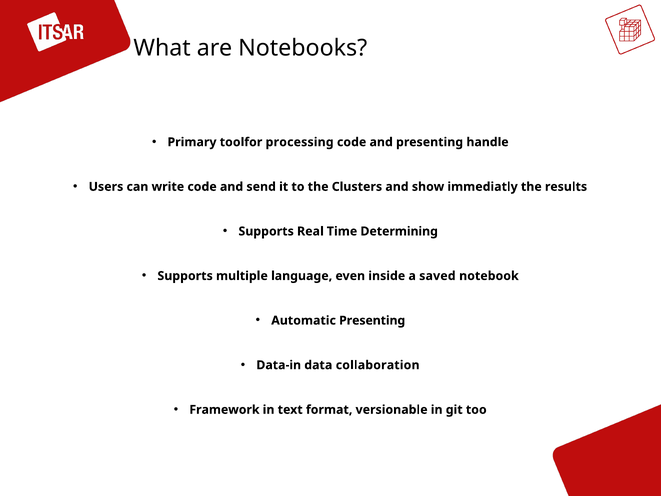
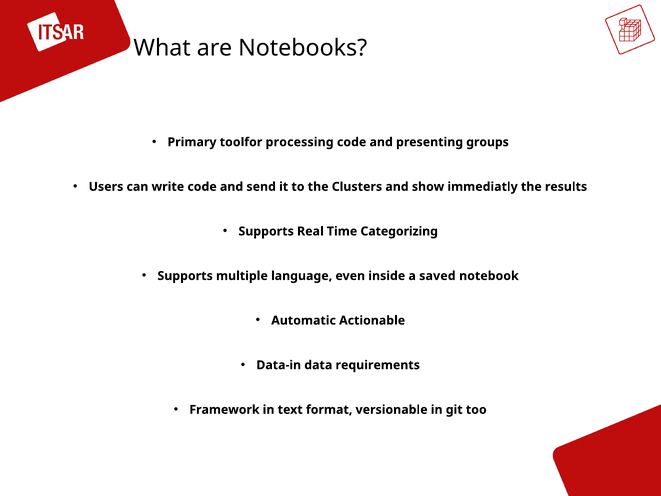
handle: handle -> groups (488, 142)
Determining: Determining -> Categorizing (399, 231)
Automatic Presenting: Presenting -> Actionable (372, 320)
collaboration: collaboration -> requirements (378, 365)
